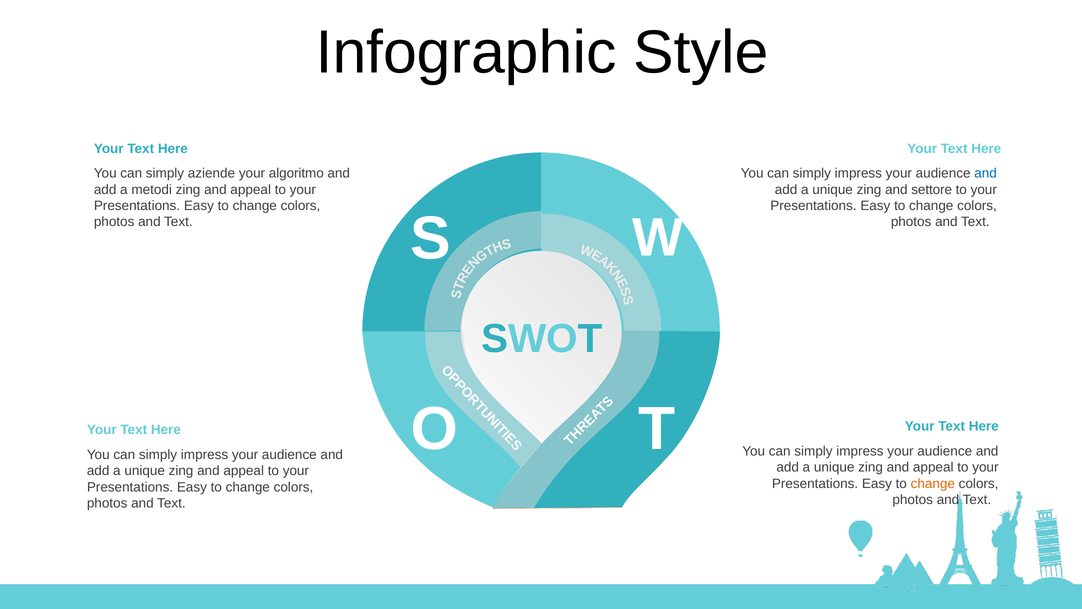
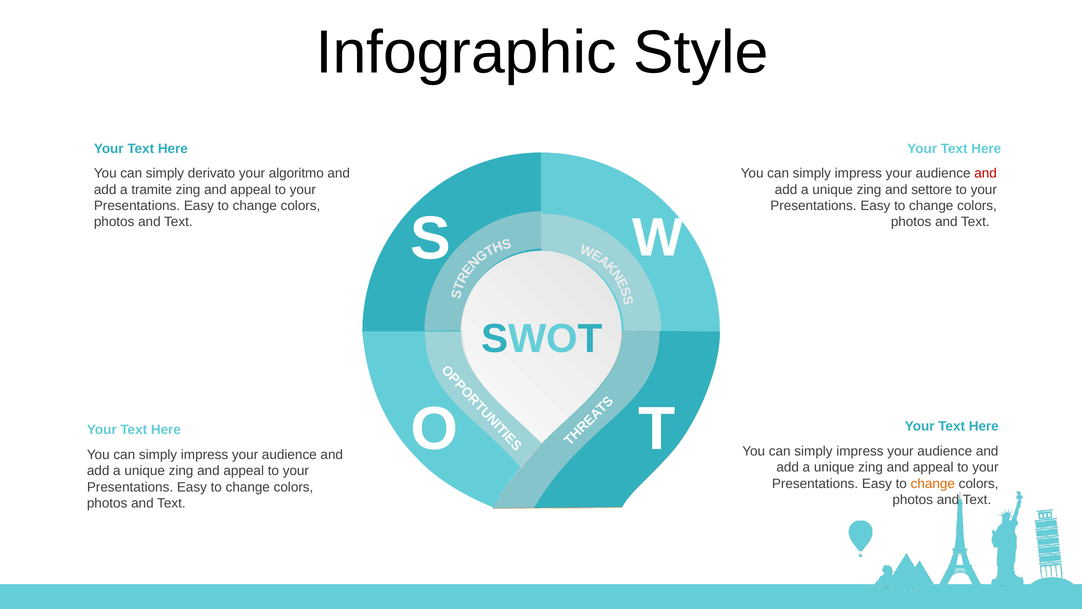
aziende: aziende -> derivato (212, 173)
and colour: blue -> red (986, 173)
metodi: metodi -> tramite (152, 189)
